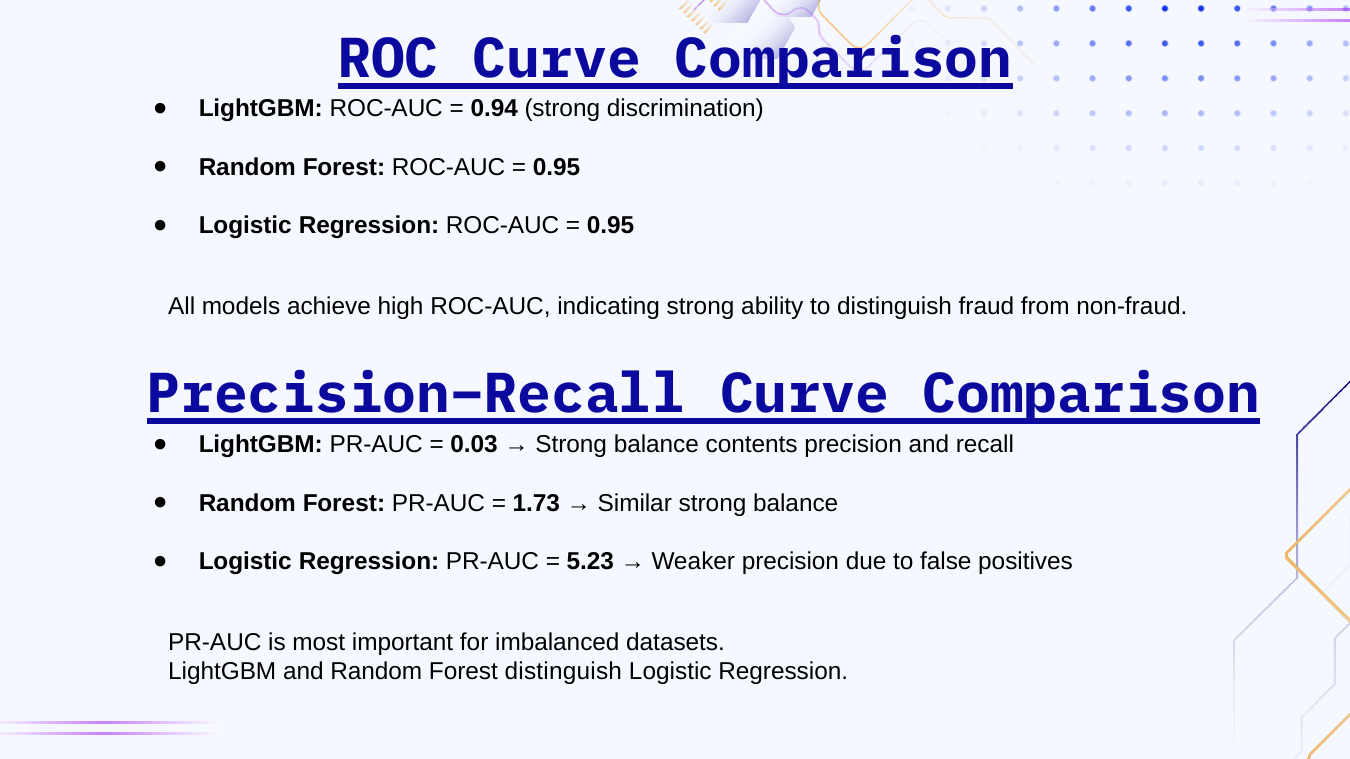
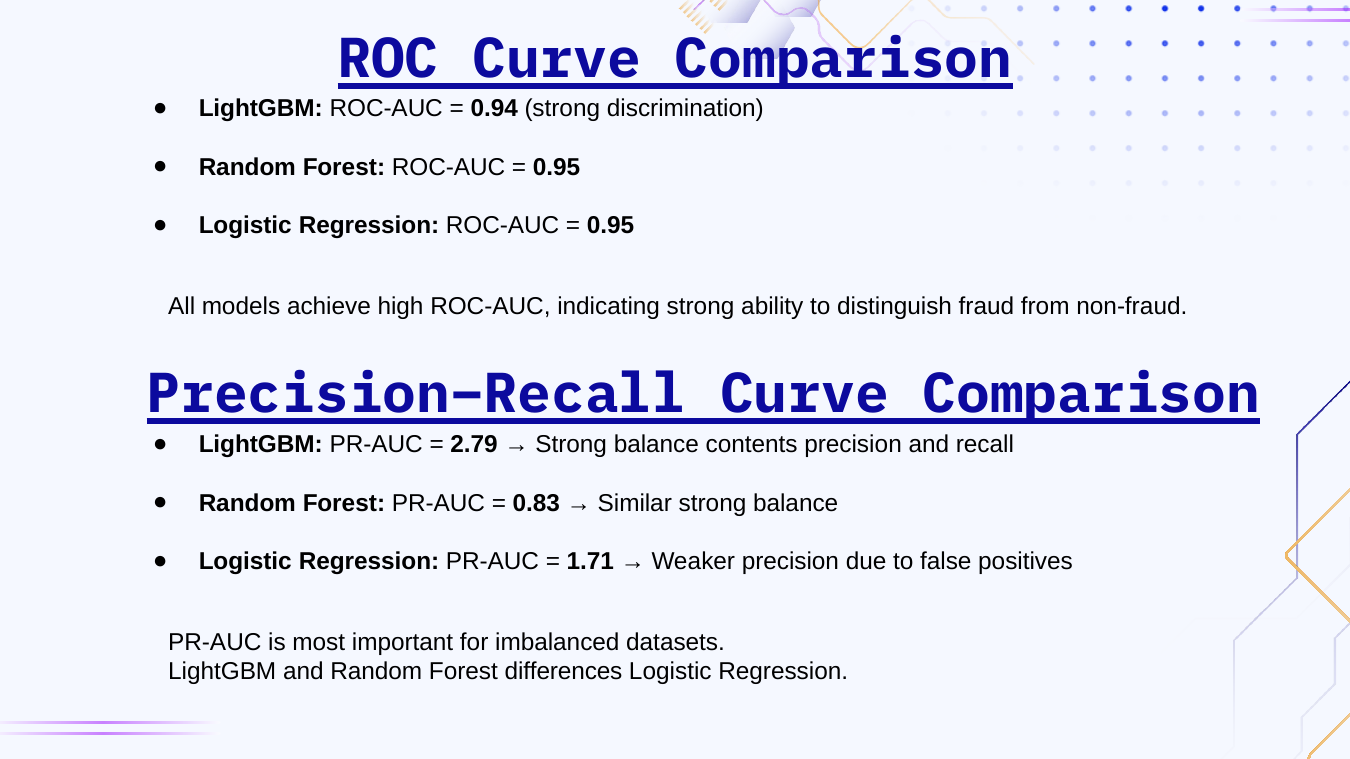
0.03: 0.03 -> 2.79 (474, 445)
1.73: 1.73 -> 0.83 (536, 503)
5.23: 5.23 -> 1.71 (590, 562)
Forest distinguish: distinguish -> differences (564, 672)
